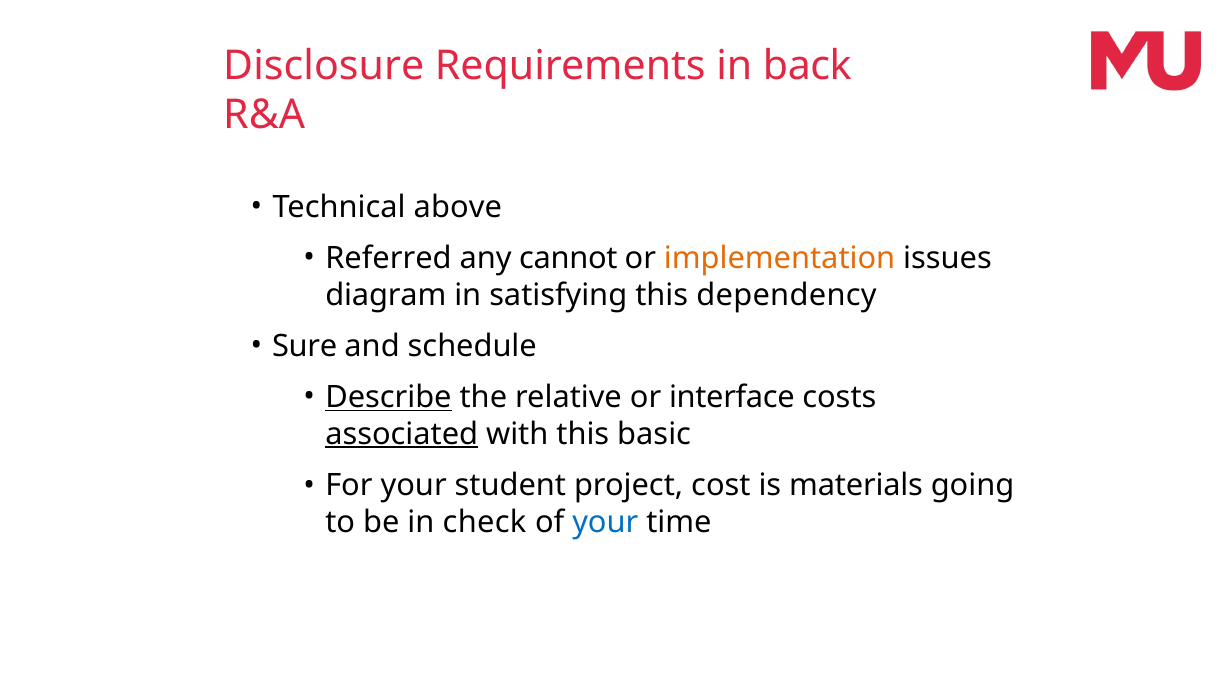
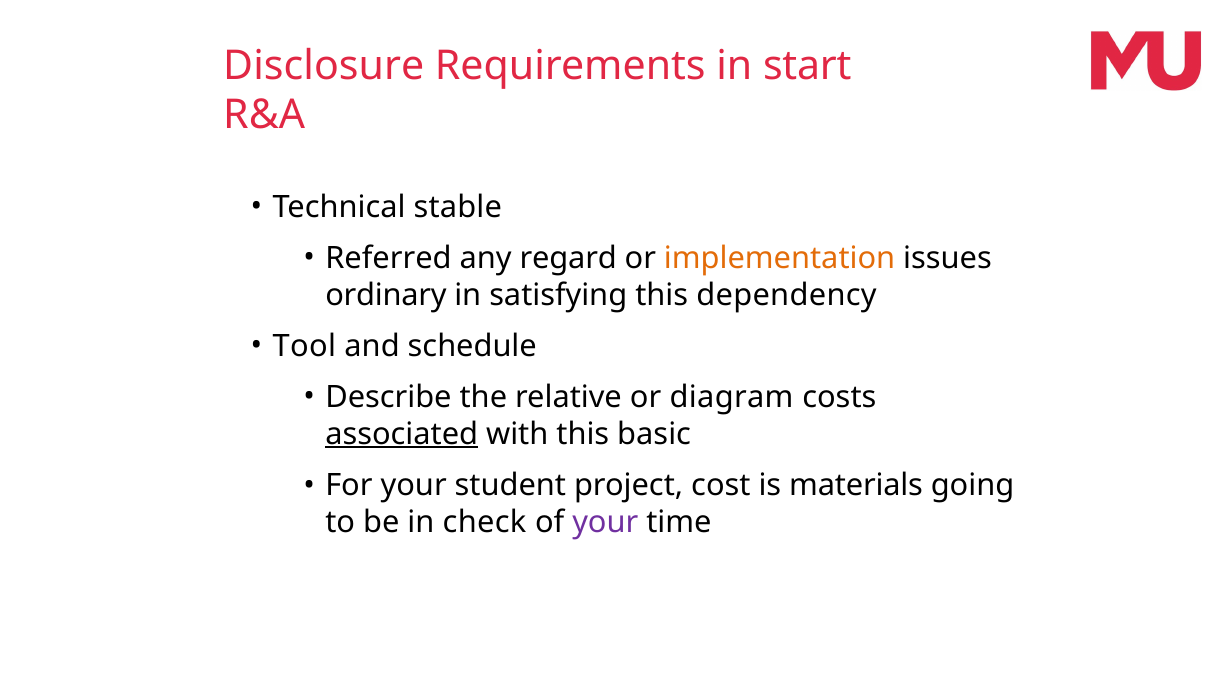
back: back -> start (807, 66)
above: above -> stable (458, 207)
cannot: cannot -> regard (568, 258)
diagram: diagram -> ordinary (386, 295)
Sure: Sure -> Tool (304, 346)
Describe underline: present -> none (388, 397)
interface: interface -> diagram (732, 397)
your colour: blue -> purple (605, 522)
